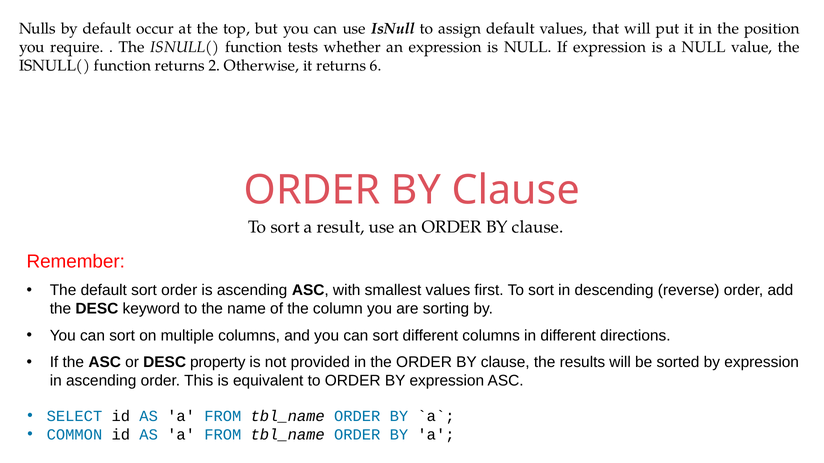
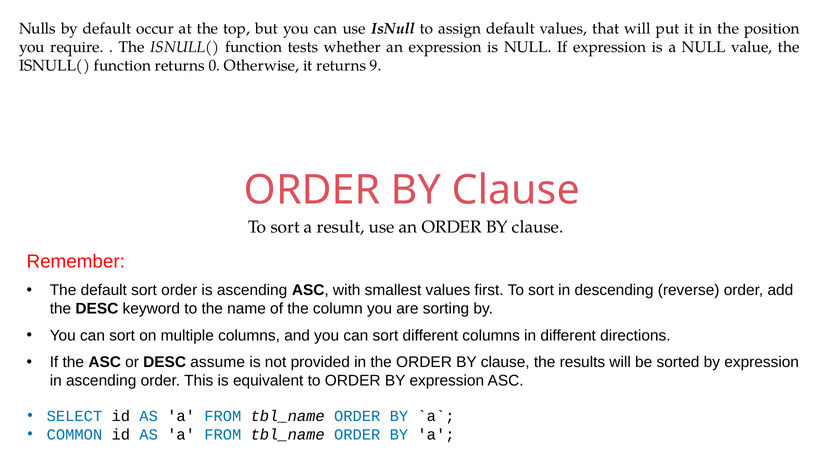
2: 2 -> 0 (214, 66)
6: 6 -> 9 (376, 66)
property: property -> assume (218, 363)
